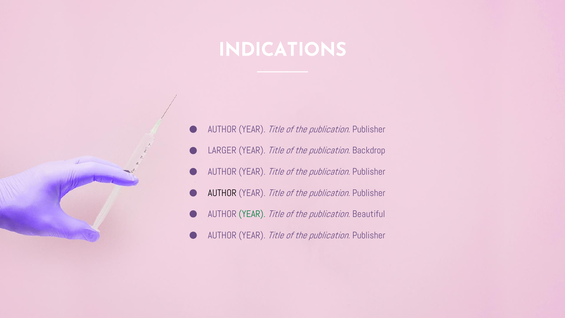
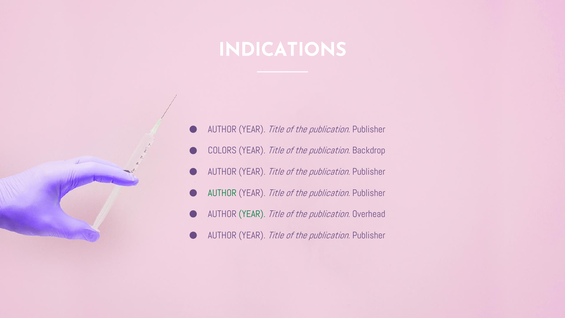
LARGER: LARGER -> COLORS (222, 150)
AUTHOR colour: black -> green (222, 193)
Beautiful: Beautiful -> Overhead (369, 214)
